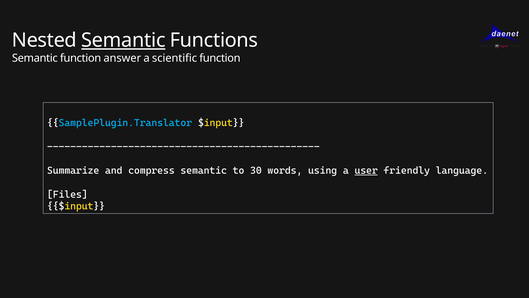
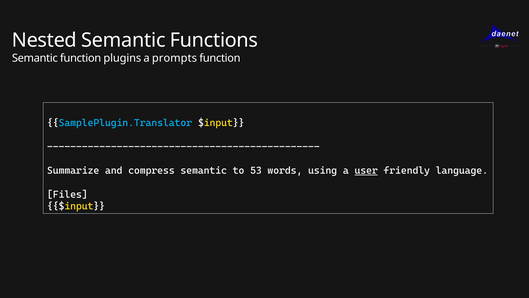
Semantic underline: present -> none (123, 40)
answer: answer -> plugins (122, 58)
scientific: scientific -> prompts (174, 58)
30: 30 -> 53 (256, 170)
